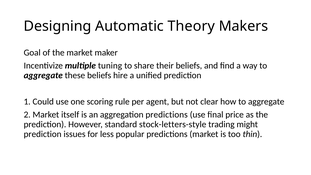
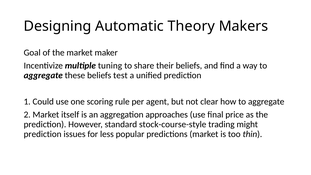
hire: hire -> test (120, 75)
aggregation predictions: predictions -> approaches (167, 115)
stock-letters-style: stock-letters-style -> stock-course-style (173, 124)
